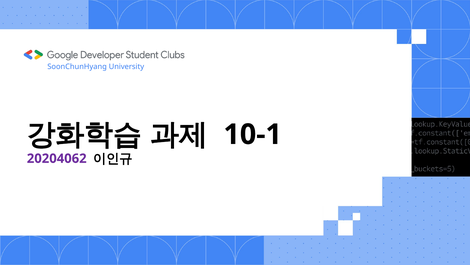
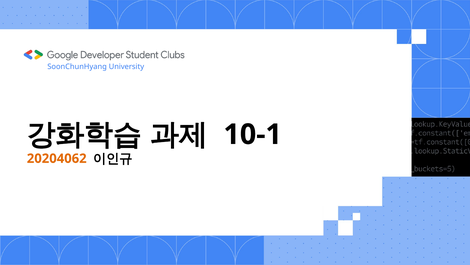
20204062 colour: purple -> orange (57, 158)
